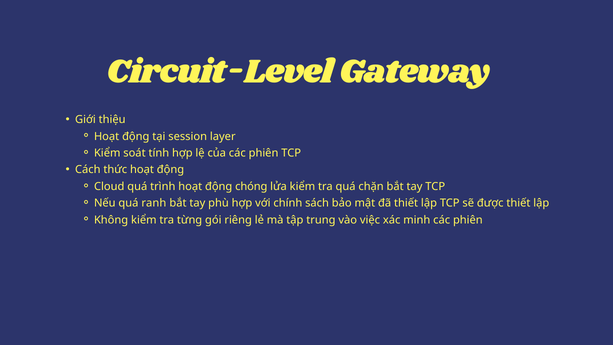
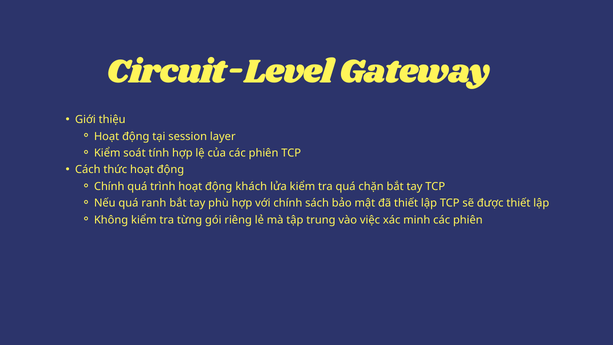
Cloud: Cloud -> Chính (109, 186)
chóng: chóng -> khách (251, 186)
